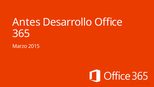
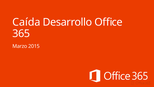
Antes: Antes -> Caída (26, 22)
